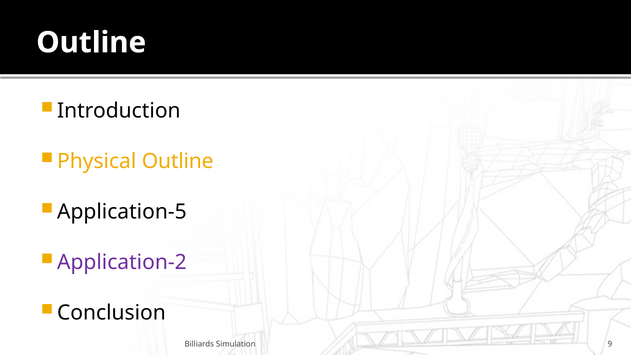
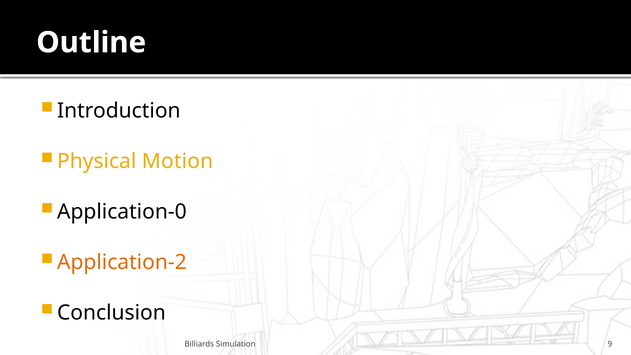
Physical Outline: Outline -> Motion (177, 161)
Application-5: Application-5 -> Application-0 (122, 212)
Application-2 colour: purple -> orange (122, 262)
